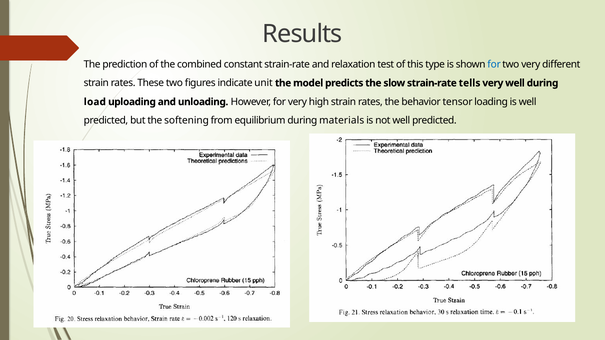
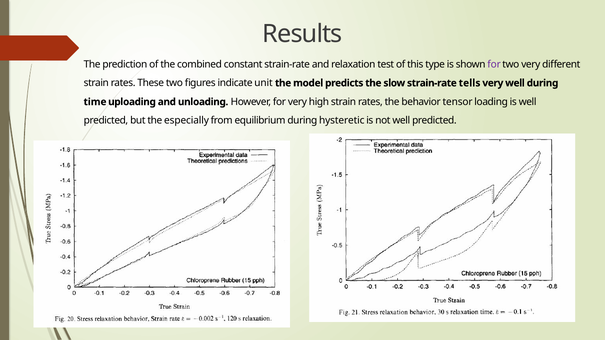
for colour: blue -> purple (494, 64)
load: load -> time (95, 102)
softening: softening -> especially (187, 121)
materials: materials -> hysteretic (342, 121)
